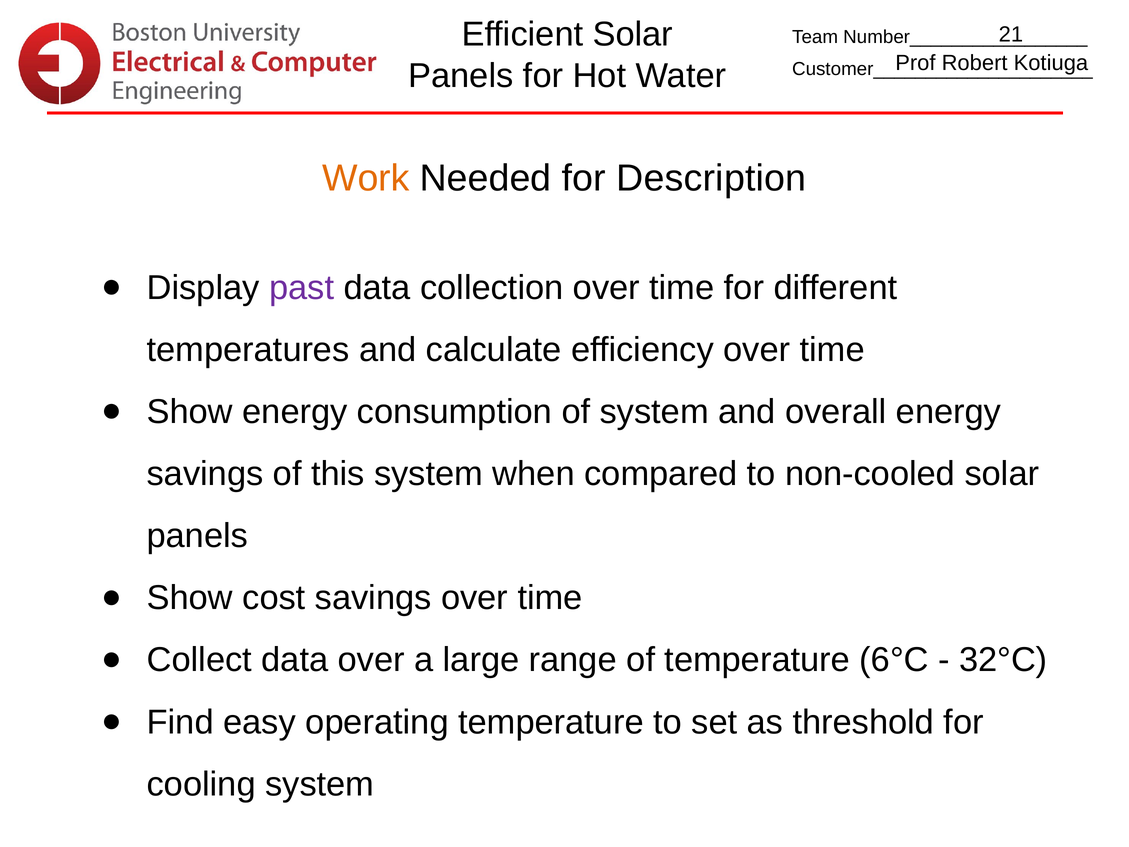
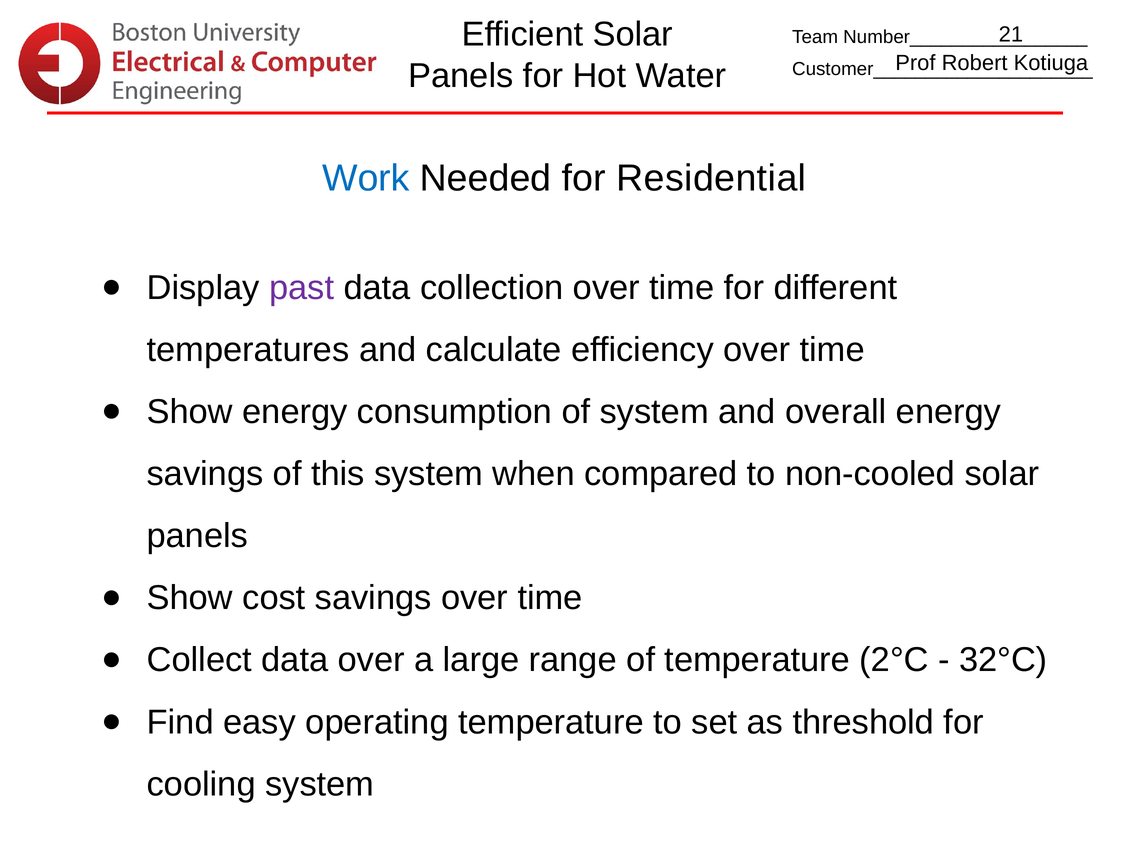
Work colour: orange -> blue (366, 178)
Description: Description -> Residential (711, 178)
6°C: 6°C -> 2°C (894, 660)
